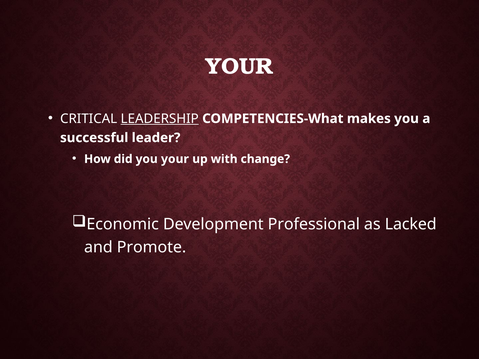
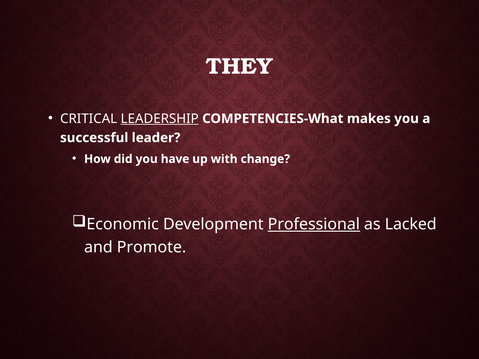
YOUR: YOUR -> THEY (239, 67)
you your: your -> have (175, 159)
Professional underline: none -> present (314, 224)
